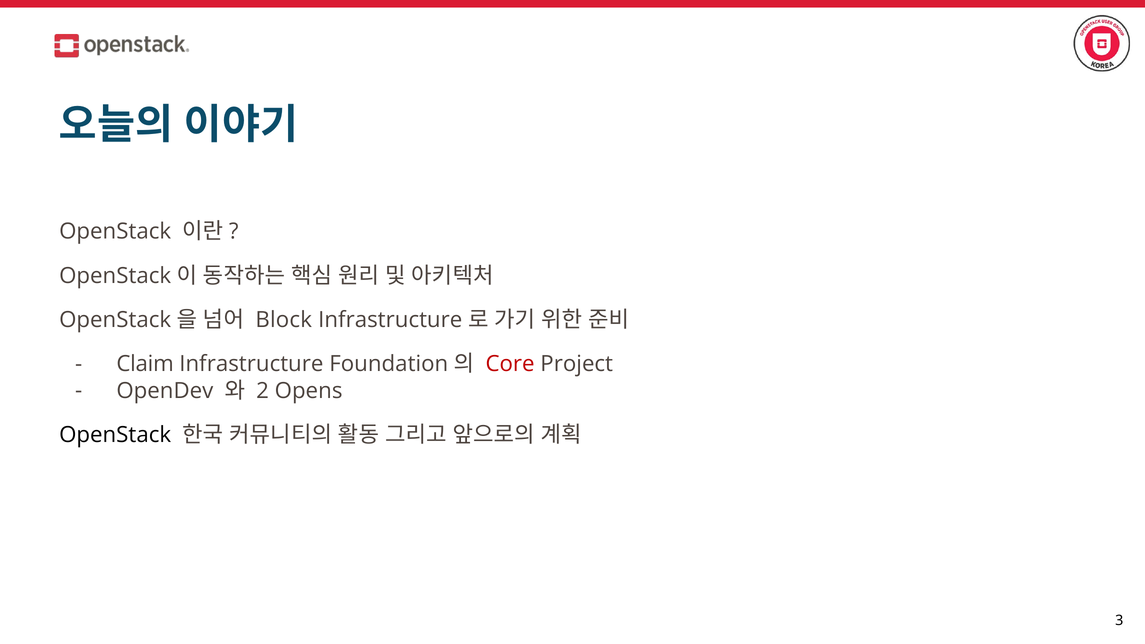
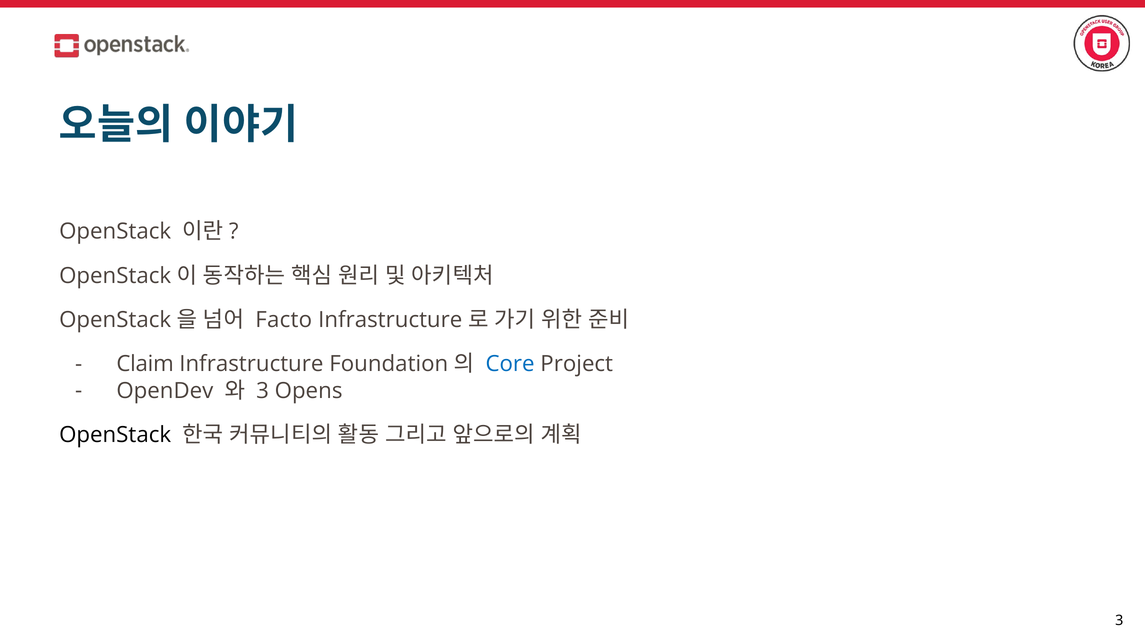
Block: Block -> Facto (284, 320)
Core colour: red -> blue (510, 364)
2: 2 -> 3 (263, 391)
